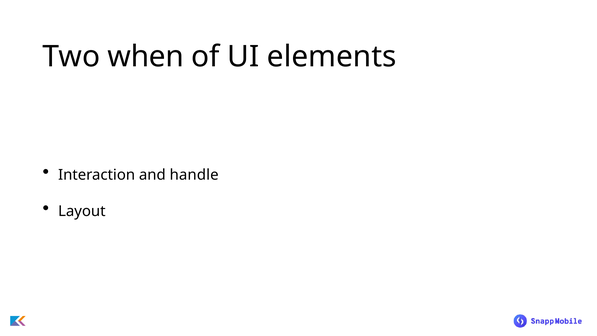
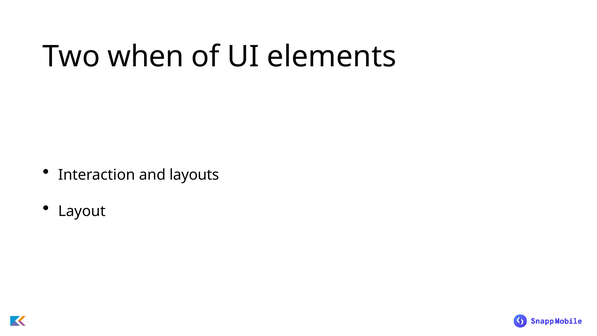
handle: handle -> layouts (194, 175)
